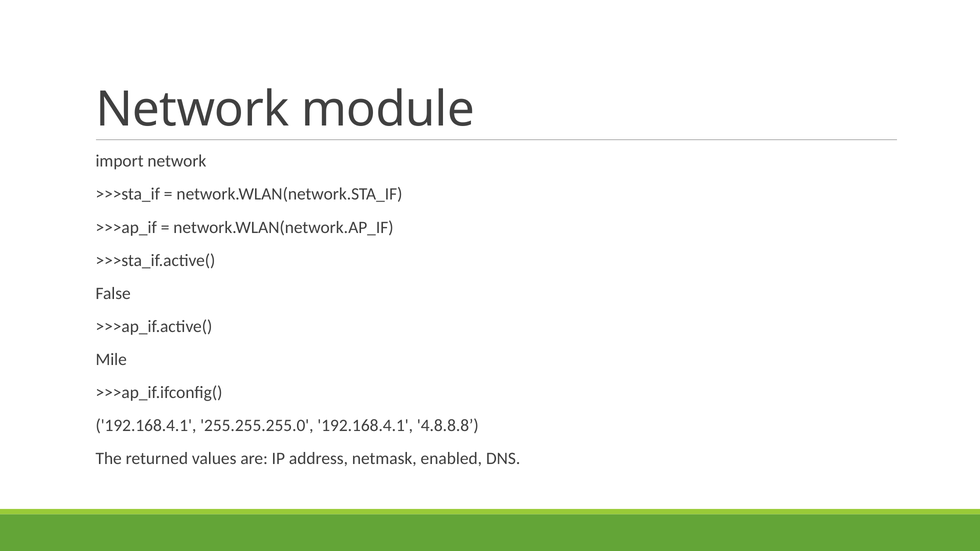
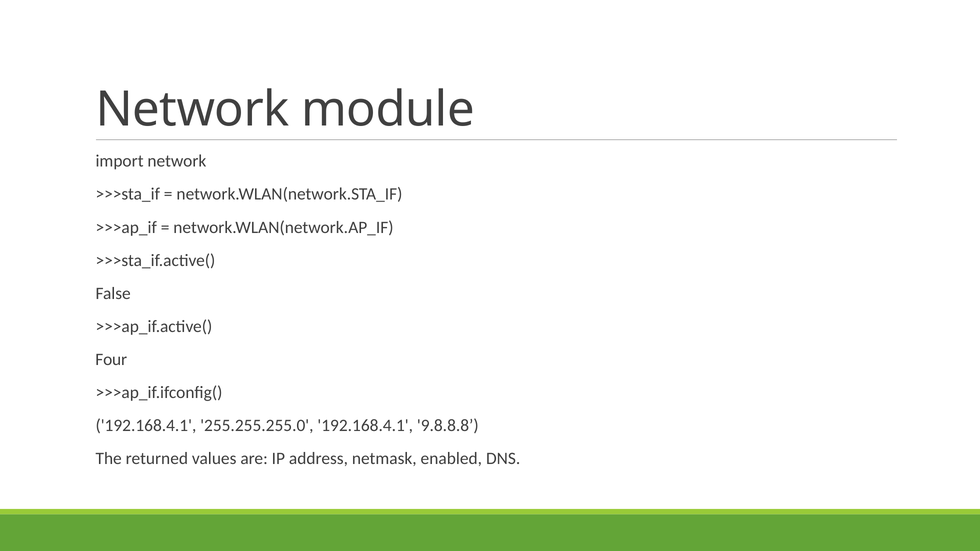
Mile: Mile -> Four (111, 360)
4.8.8.8: 4.8.8.8 -> 9.8.8.8 (448, 426)
